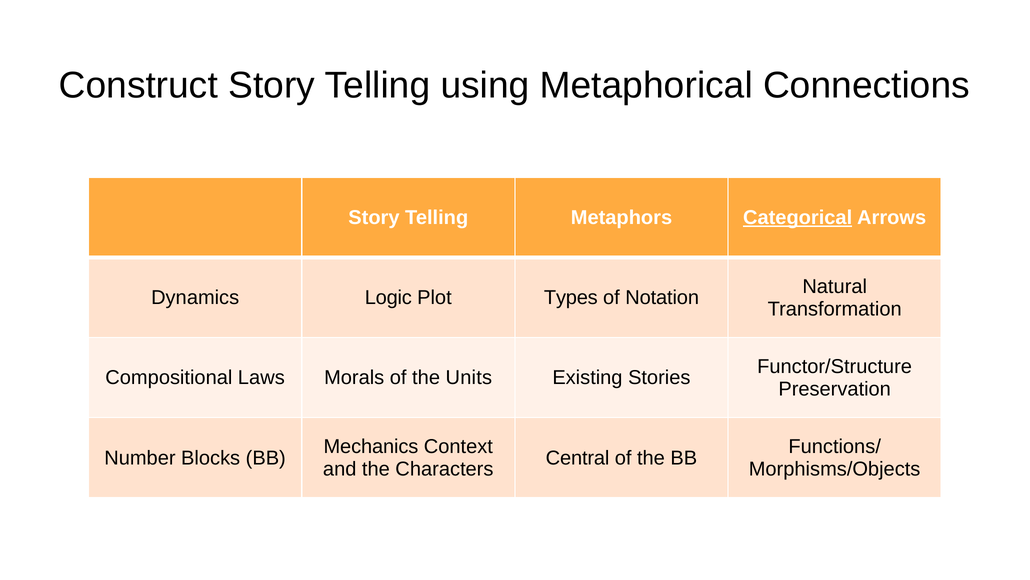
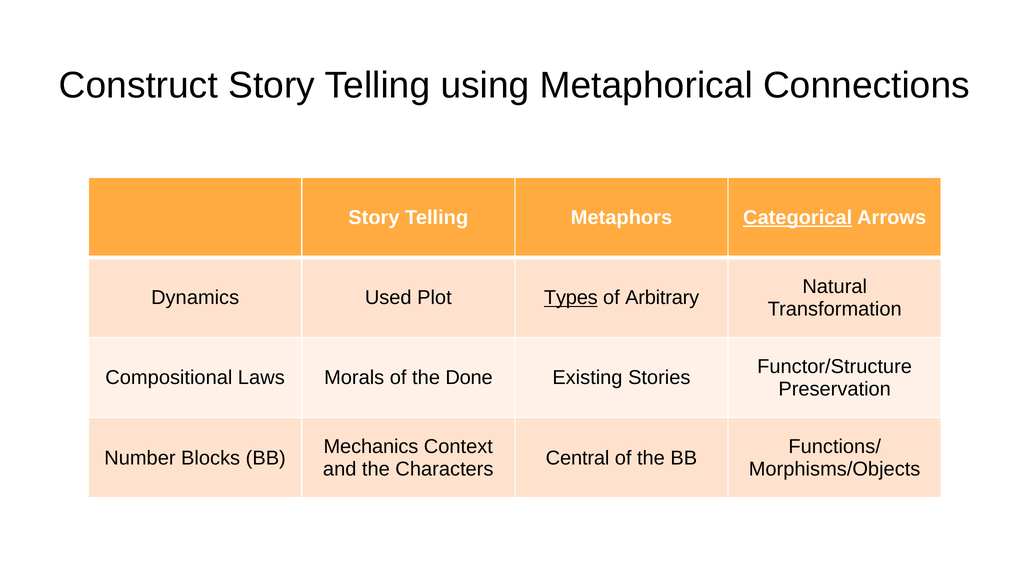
Logic: Logic -> Used (388, 297)
Types underline: none -> present (571, 297)
Notation: Notation -> Arbitrary (662, 297)
Units: Units -> Done (469, 377)
